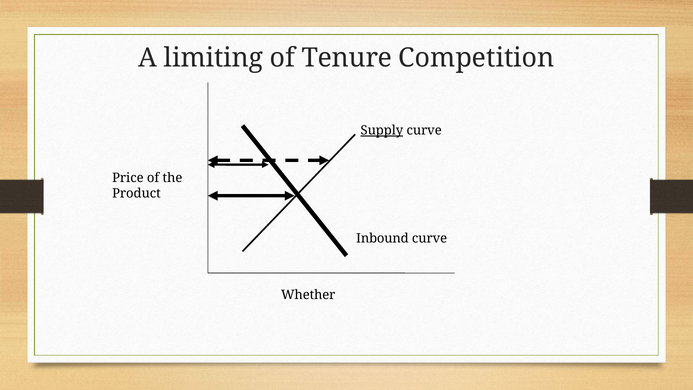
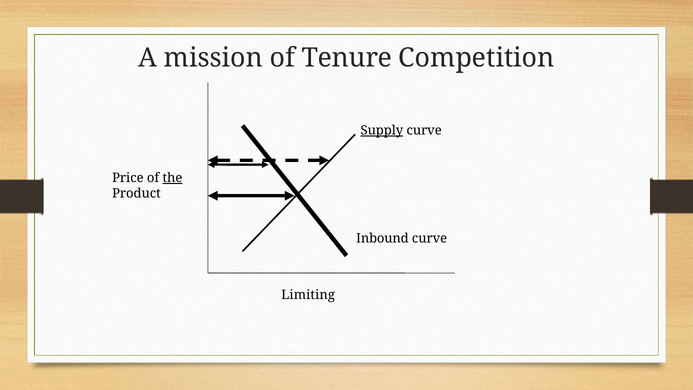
limiting: limiting -> mission (213, 58)
the underline: none -> present (173, 178)
Whether: Whether -> Limiting (308, 295)
